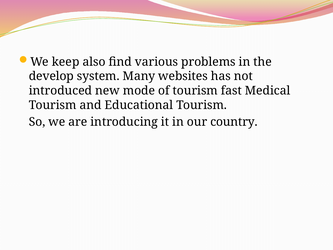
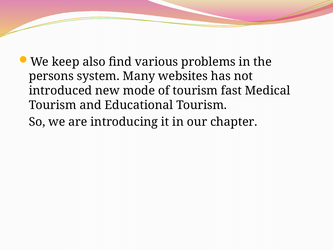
develop: develop -> persons (51, 76)
country: country -> chapter (234, 122)
